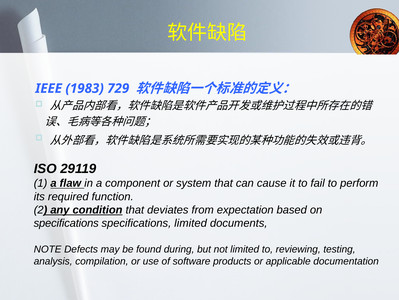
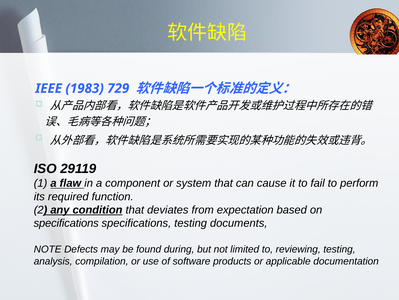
specifications limited: limited -> testing (191, 223)
